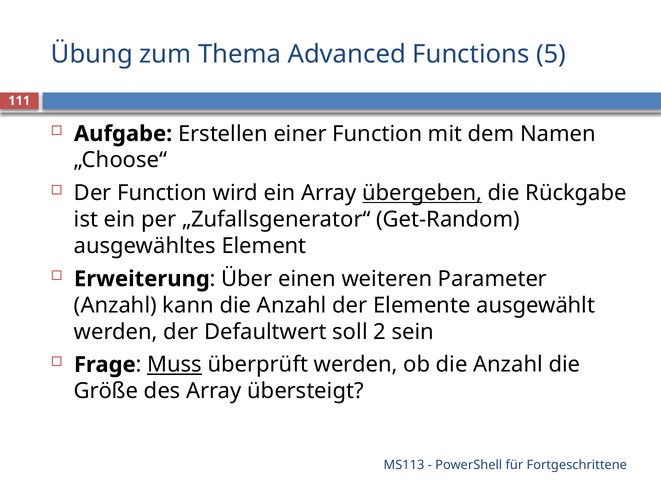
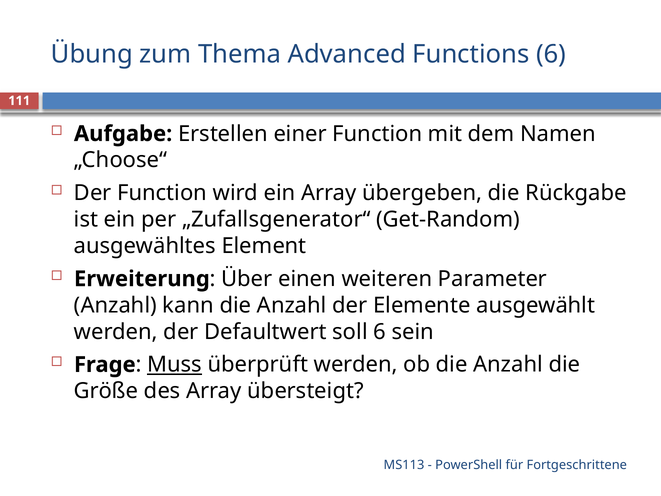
Functions 5: 5 -> 6 (551, 54)
übergeben underline: present -> none (422, 193)
soll 2: 2 -> 6 (380, 332)
